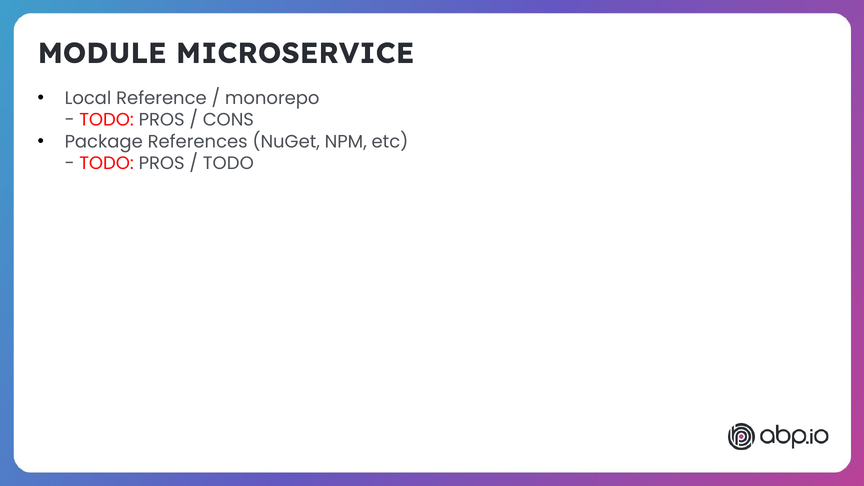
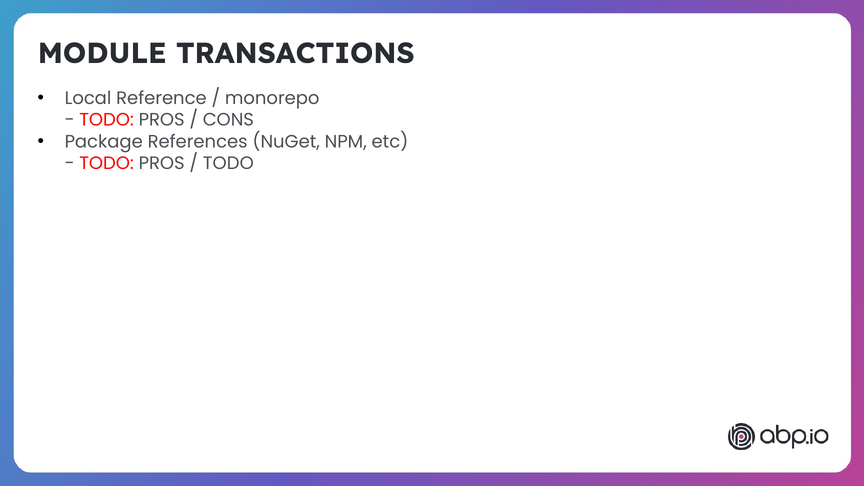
MICROSERVICE: MICROSERVICE -> TRANSACTIONS (295, 53)
